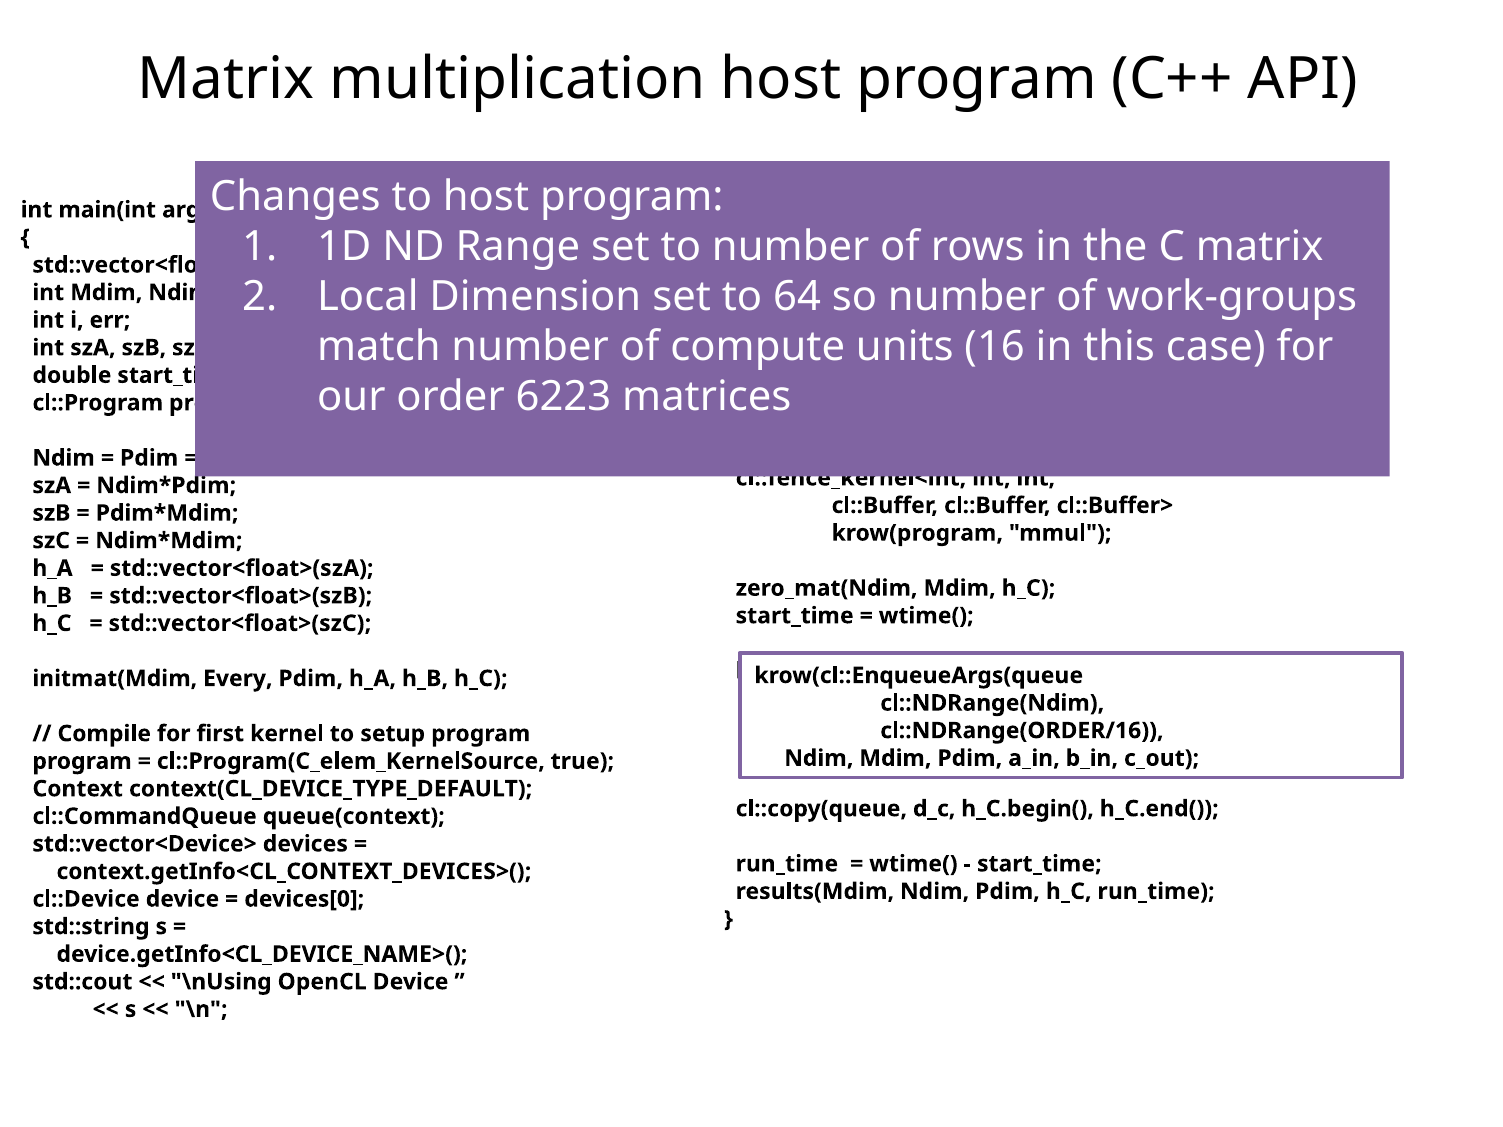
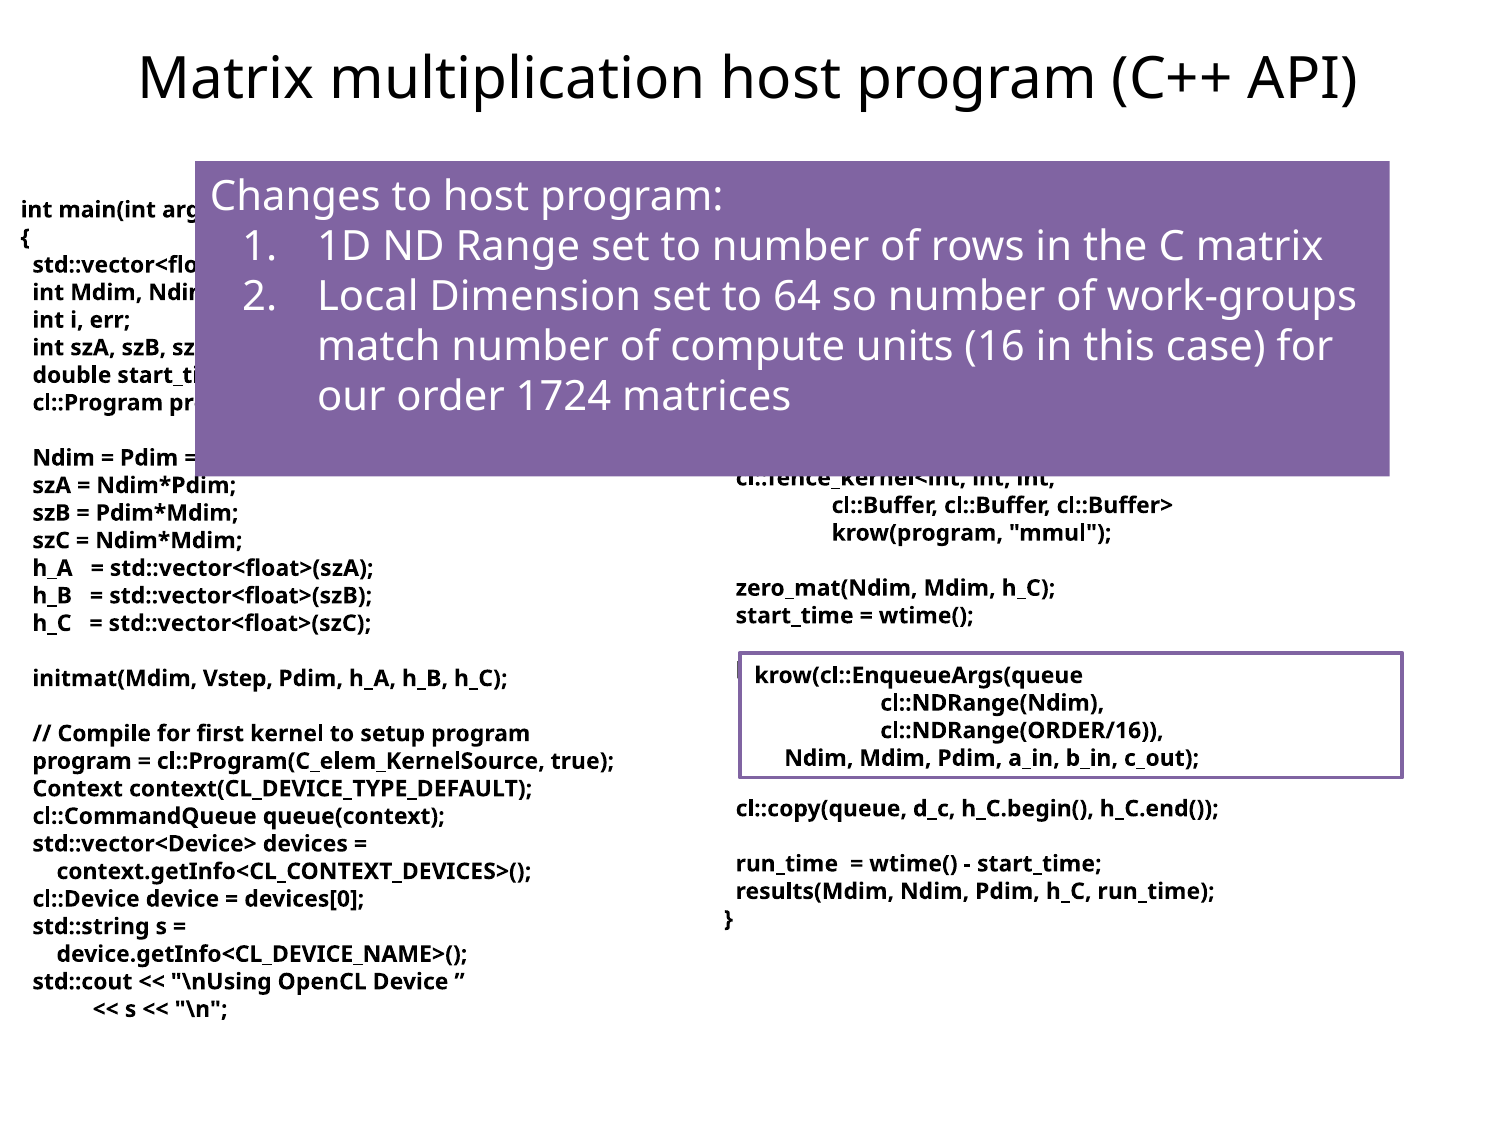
6223: 6223 -> 1724 (563, 397)
Every: Every -> Vstep (238, 679)
